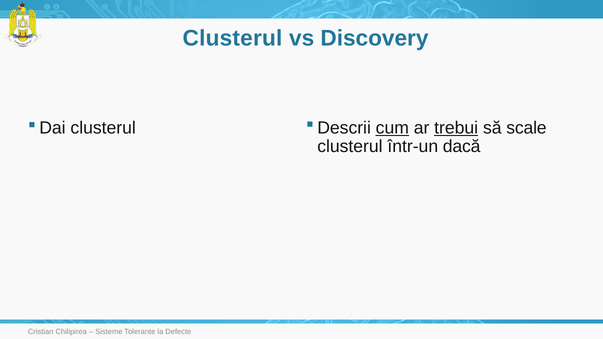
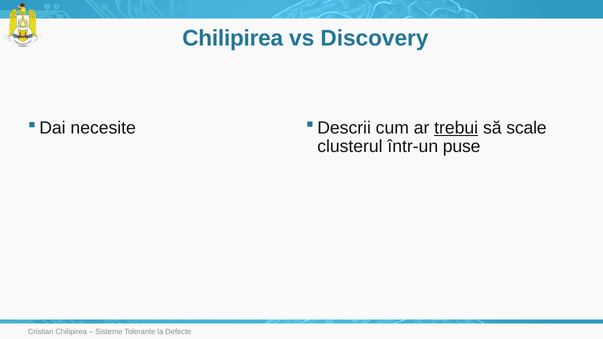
Clusterul: Clusterul -> Chilipirea (233, 38)
clusterul: clusterul -> necesite (103, 128)
cum underline: present -> none (392, 128)
dacă: dacă -> puse (462, 147)
